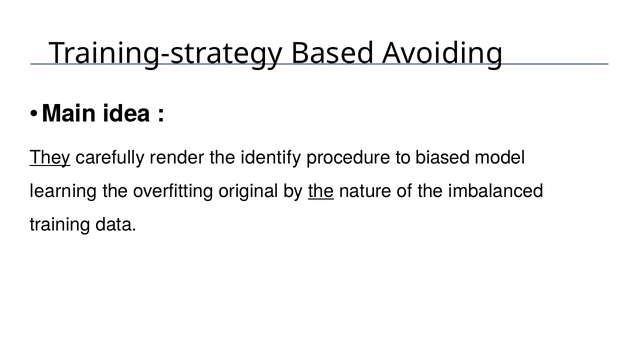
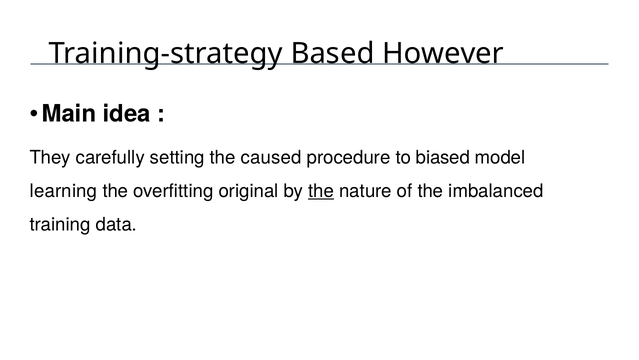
Avoiding: Avoiding -> However (443, 54)
They underline: present -> none (50, 157)
render: render -> setting (177, 157)
identify: identify -> caused (271, 157)
